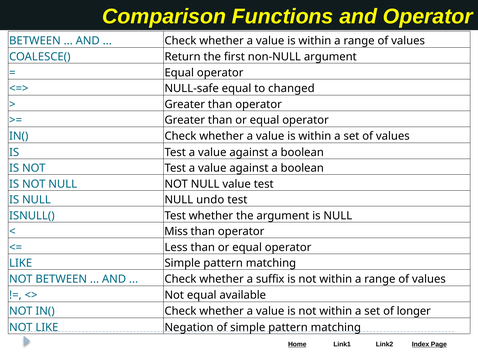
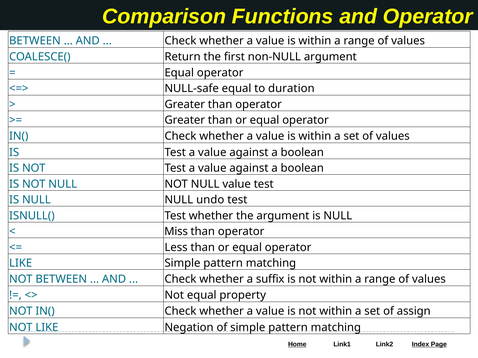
changed: changed -> duration (291, 89)
available: available -> property (243, 296)
longer: longer -> assign (414, 312)
